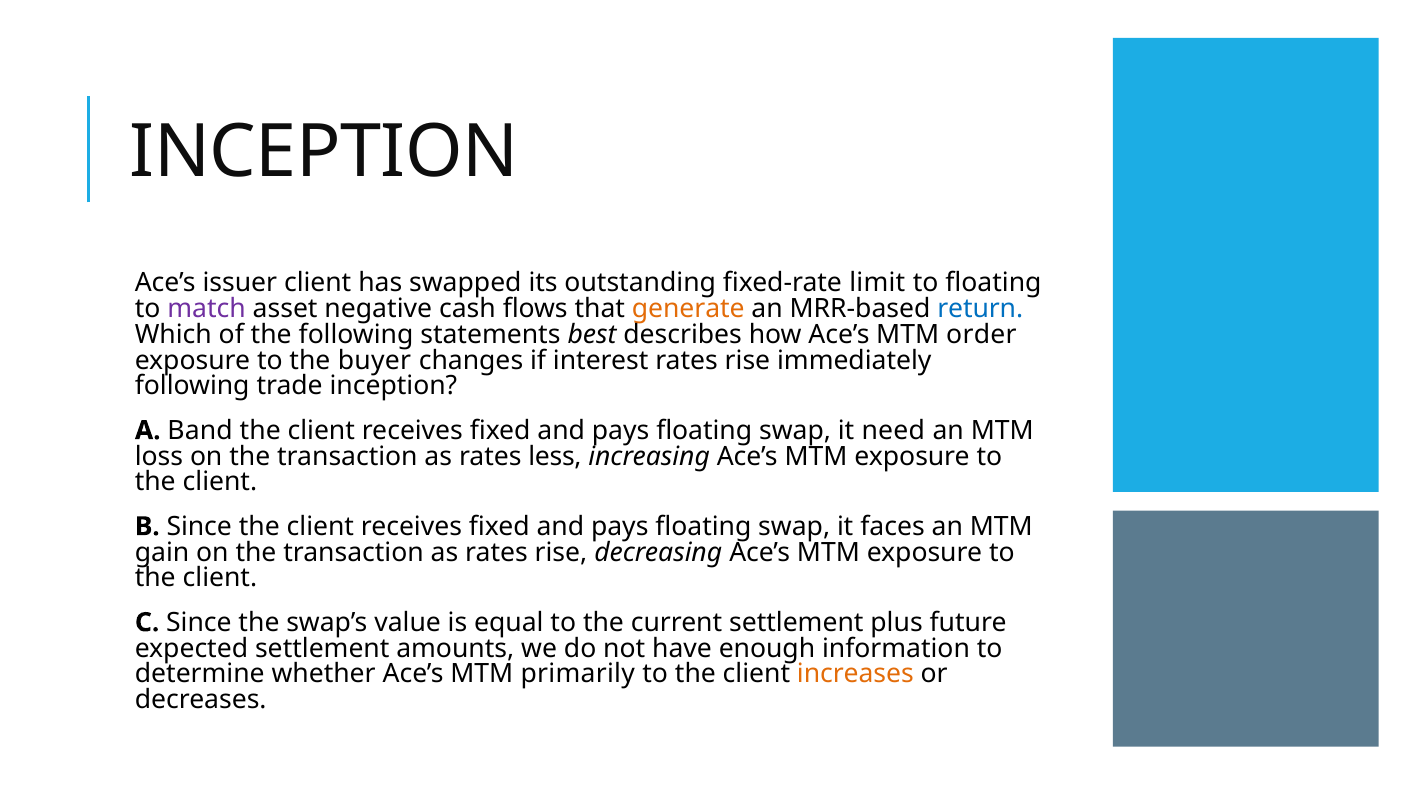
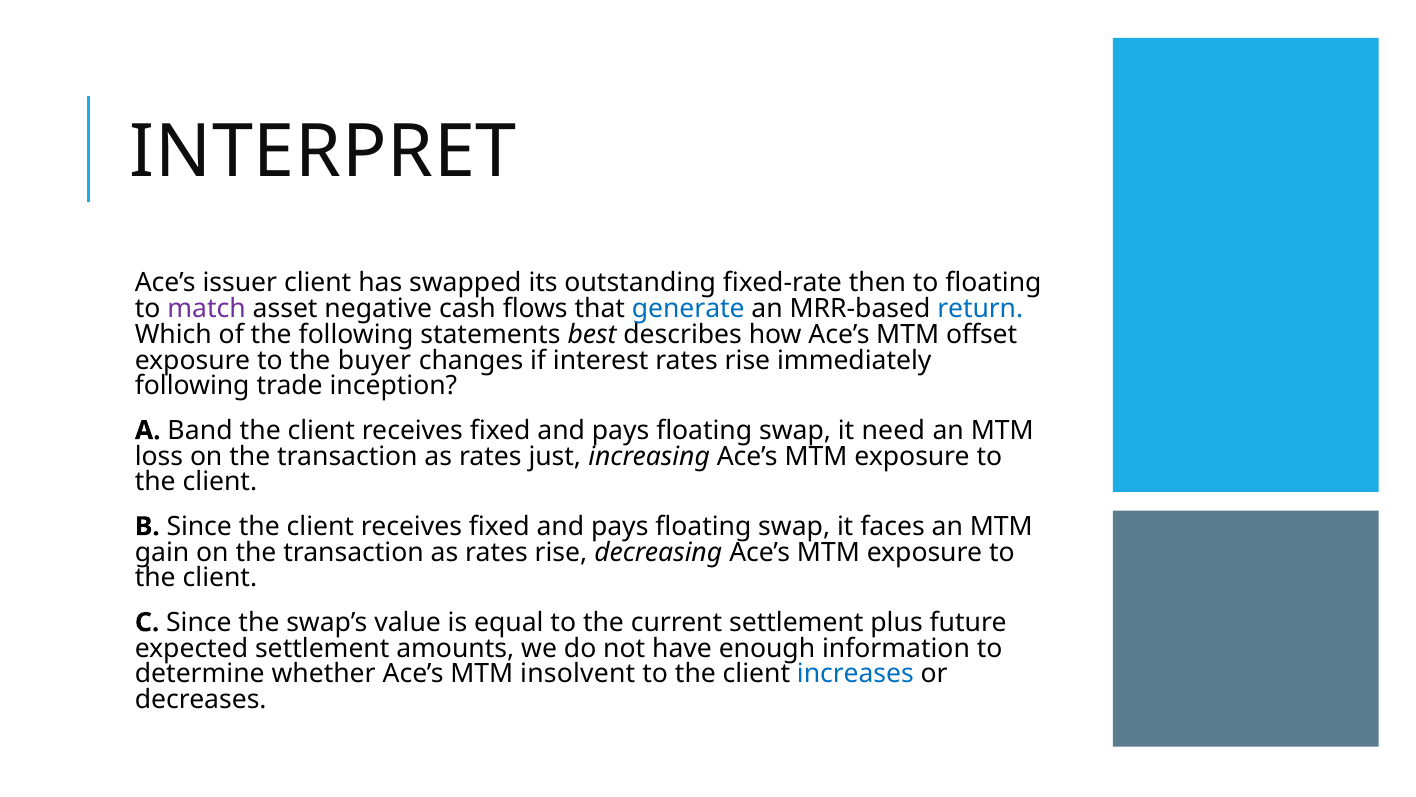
INCEPTION: INCEPTION -> INTERPRET (323, 152)
limit: limit -> then (877, 283)
generate colour: orange -> blue (688, 308)
order: order -> offset (982, 334)
less: less -> just (555, 456)
primarily: primarily -> insolvent (578, 674)
increases colour: orange -> blue (855, 674)
